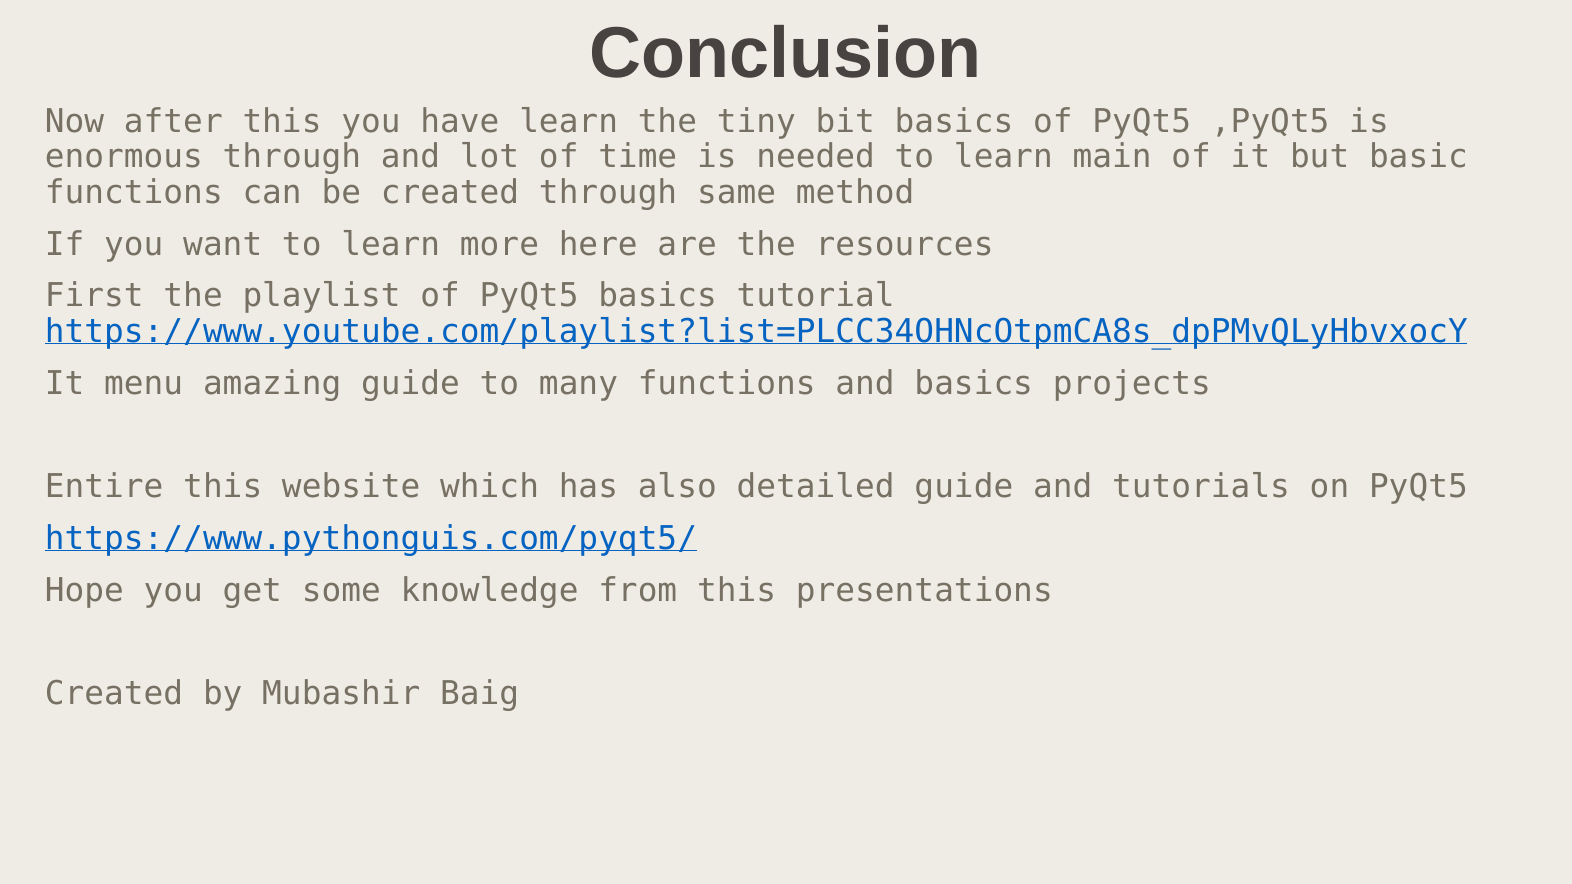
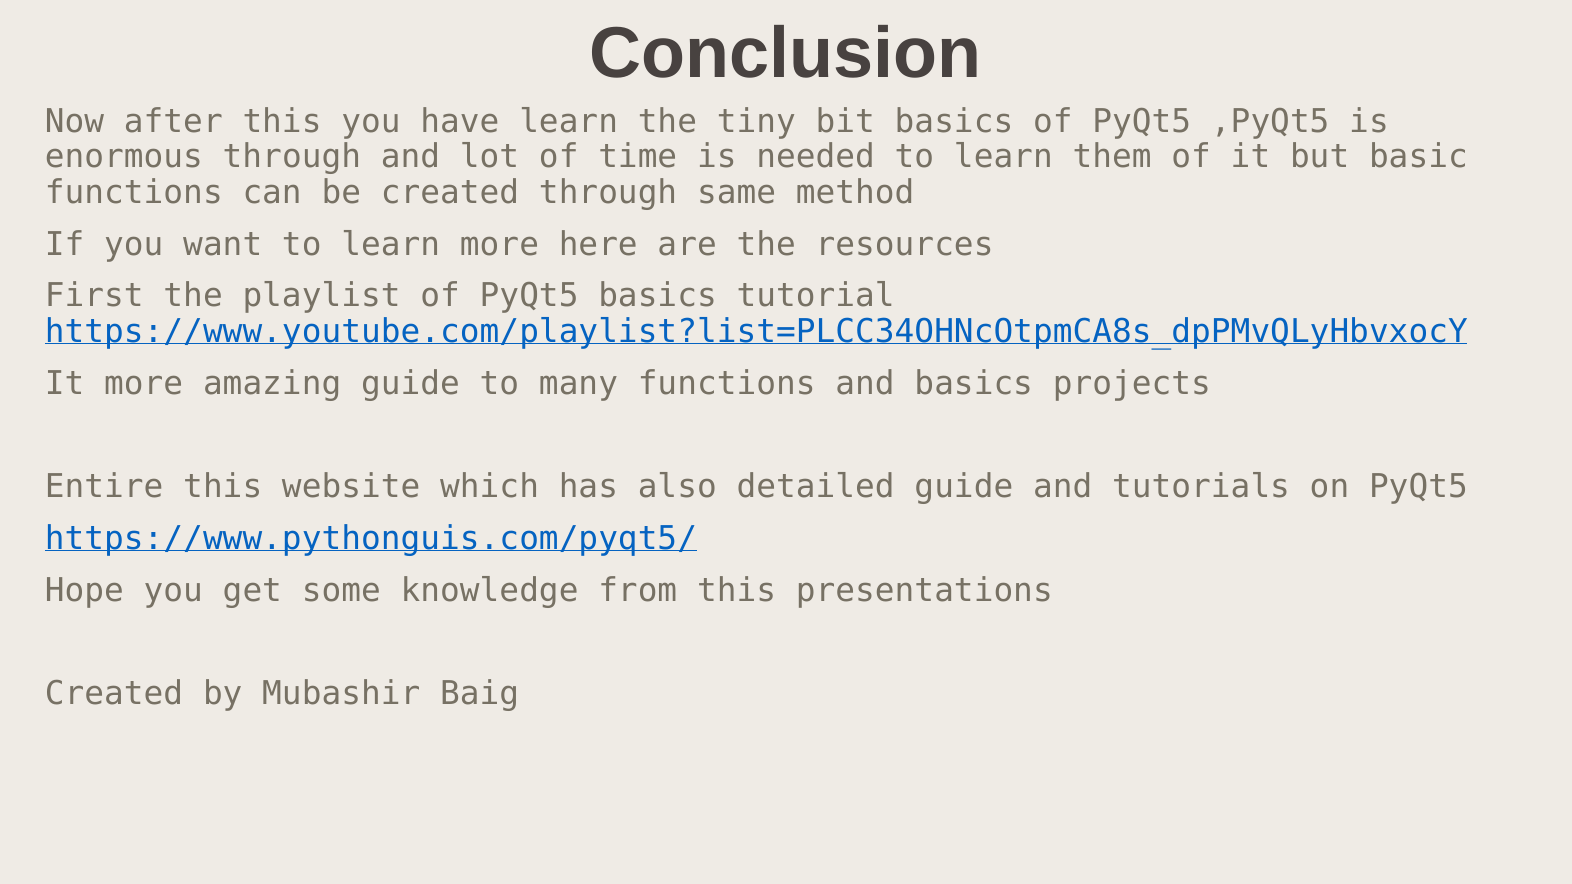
main: main -> them (1112, 157)
It menu: menu -> more (144, 383)
